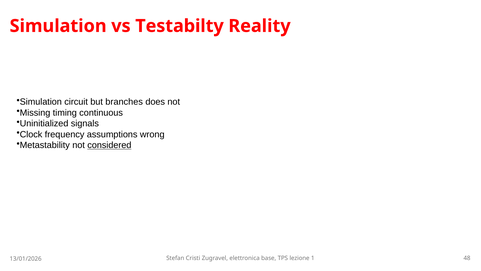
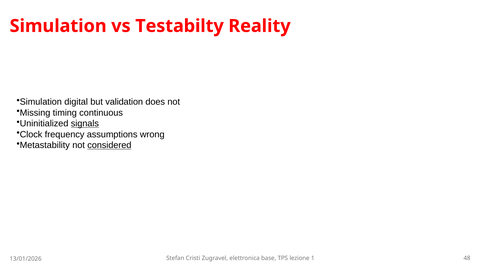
circuit: circuit -> digital (76, 102)
branches: branches -> validation (124, 102)
signals underline: none -> present (85, 123)
